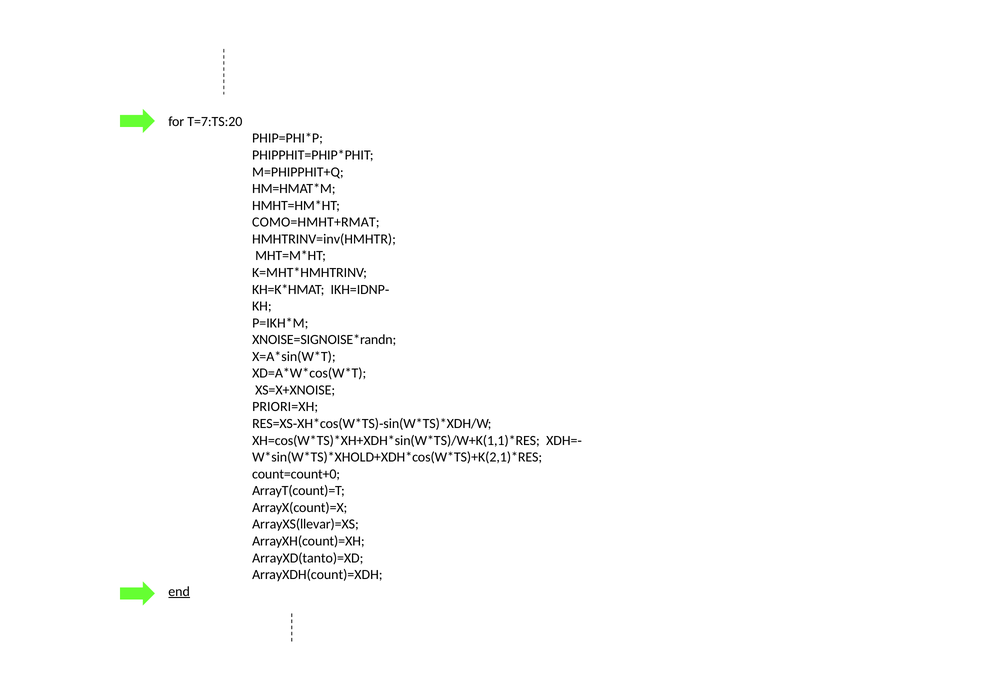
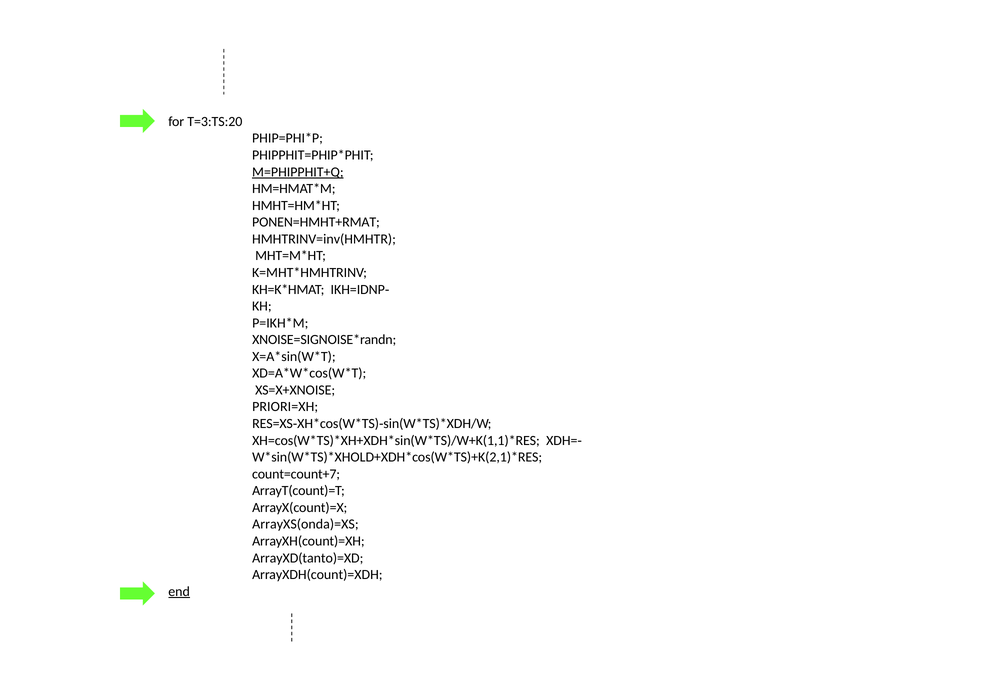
T=7:TS:20: T=7:TS:20 -> T=3:TS:20 (215, 122)
M=PHIPPHIT+Q underline: none -> present (298, 172)
COMO=HMHT+RMAT: COMO=HMHT+RMAT -> PONEN=HMHT+RMAT (316, 222)
count=count+0: count=count+0 -> count=count+7 (296, 474)
ArrayXS(llevar)=XS: ArrayXS(llevar)=XS -> ArrayXS(onda)=XS (305, 524)
